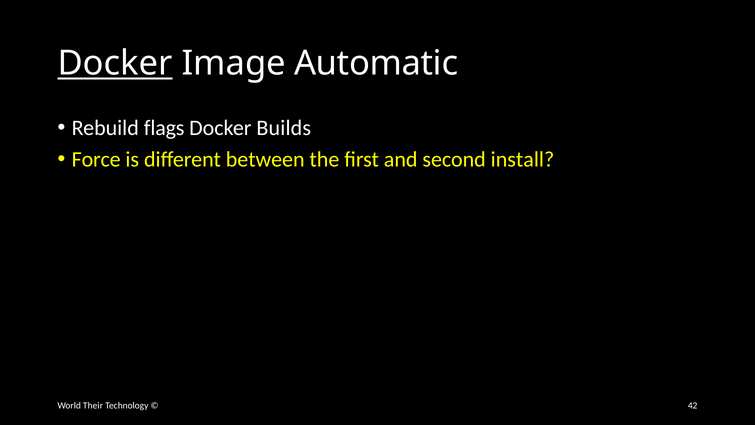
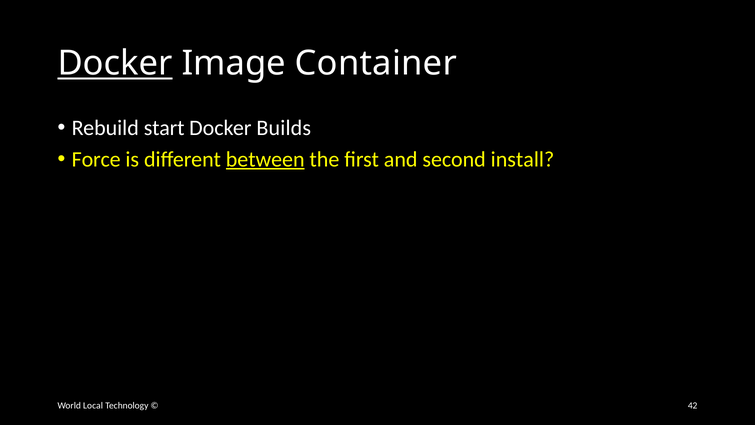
Automatic: Automatic -> Container (376, 63)
flags: flags -> start (164, 128)
between underline: none -> present (265, 159)
Their: Their -> Local (93, 406)
